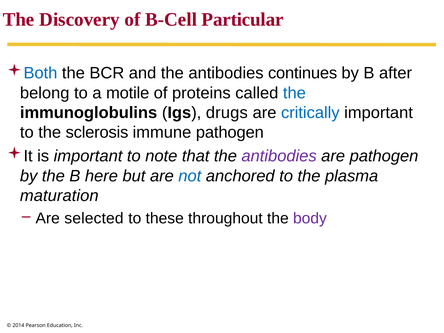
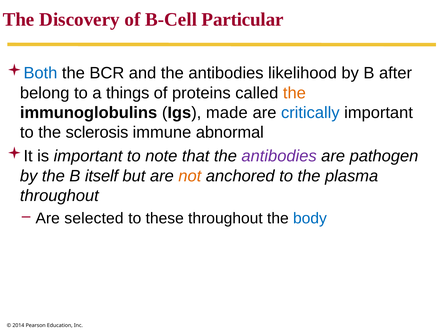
continues: continues -> likelihood (303, 73)
motile: motile -> things (128, 93)
the colour: blue -> orange (294, 93)
drugs: drugs -> made (227, 113)
immune pathogen: pathogen -> abnormal (230, 133)
here: here -> itself (102, 176)
not colour: blue -> orange (190, 176)
maturation: maturation -> throughout (59, 196)
body colour: purple -> blue (310, 218)
